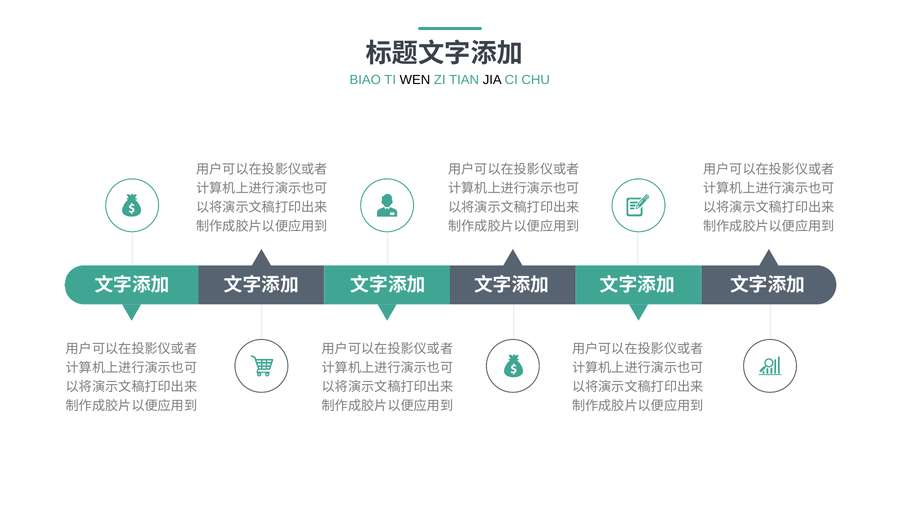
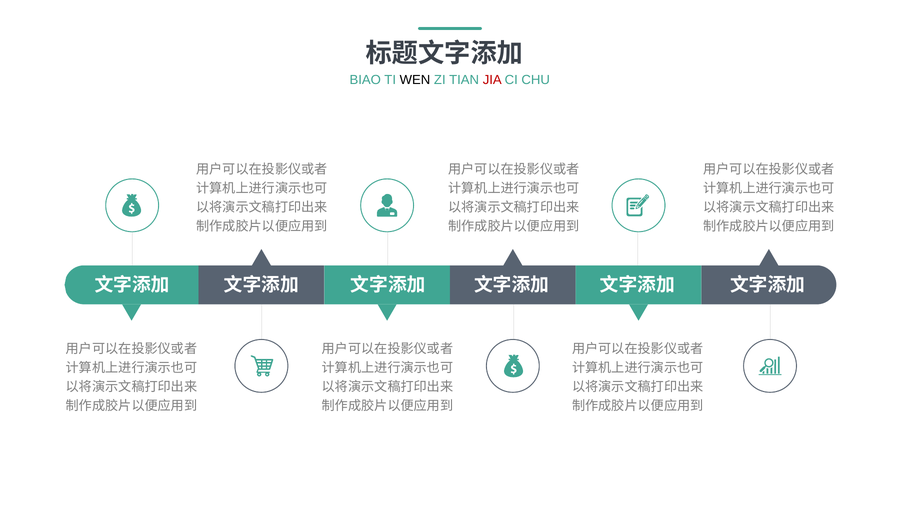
JIA colour: black -> red (492, 80)
